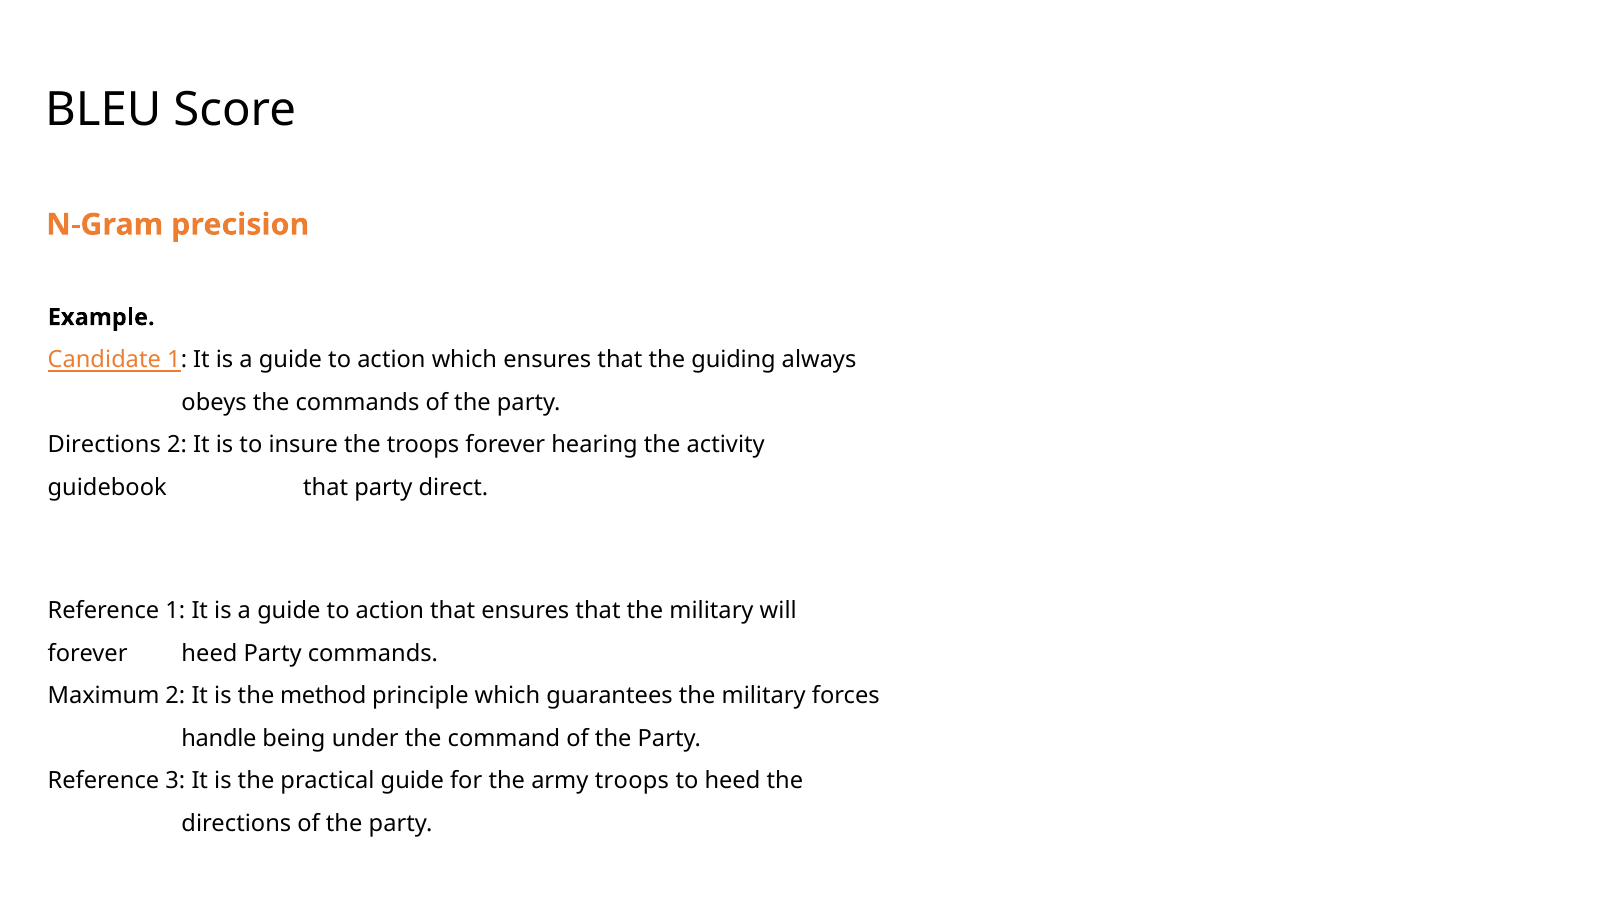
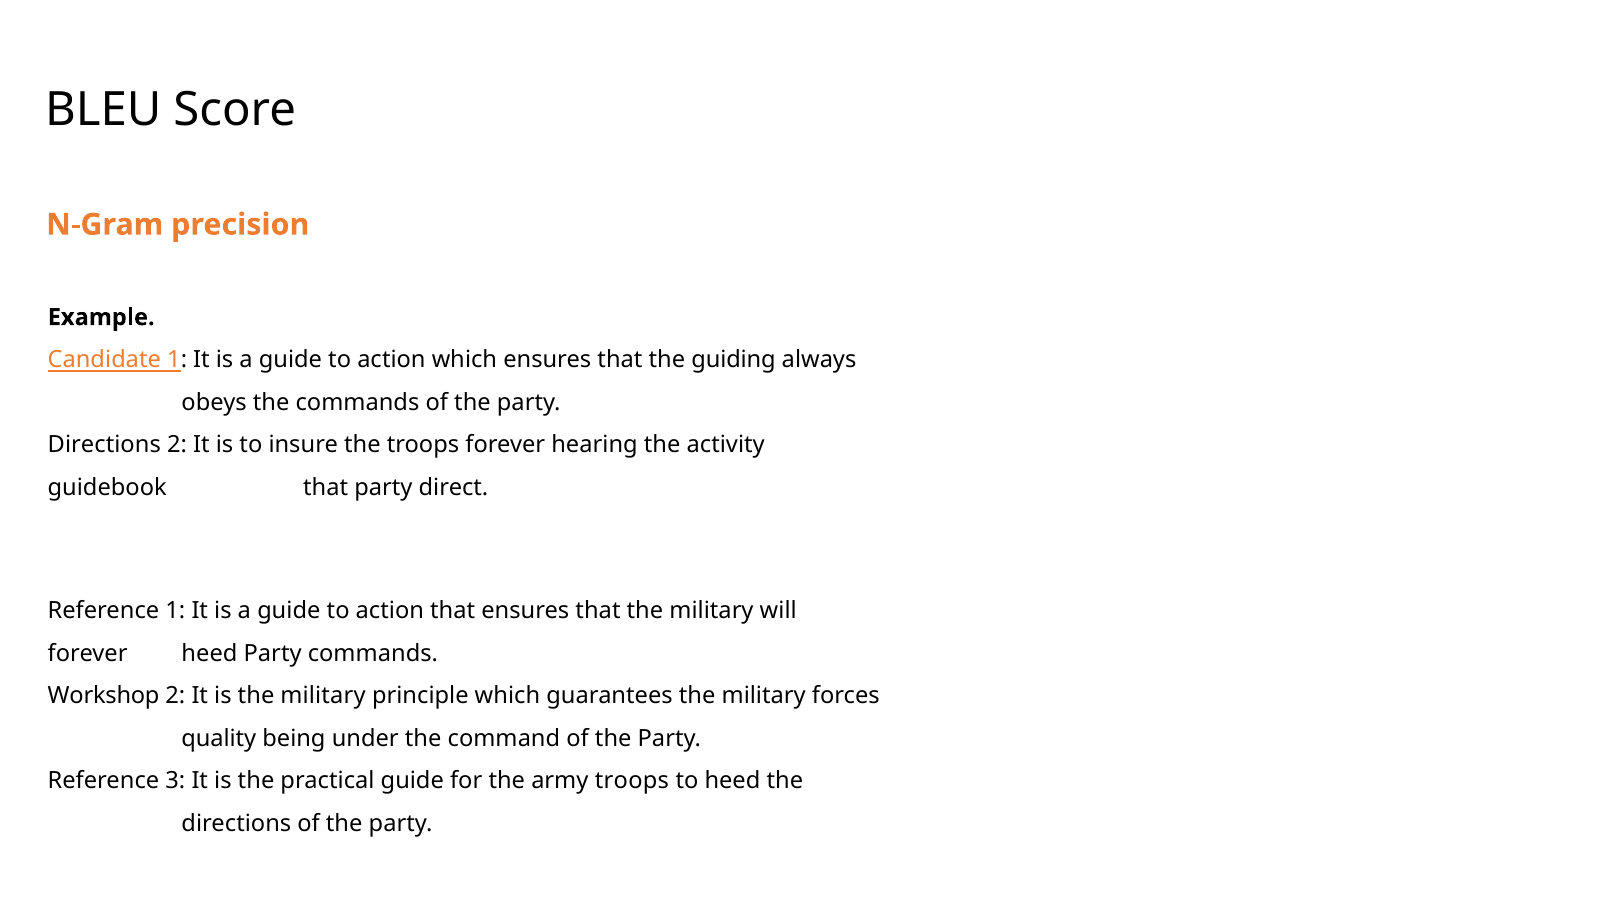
Maximum: Maximum -> Workshop (104, 696)
is the method: method -> military (323, 696)
handle: handle -> quality (219, 738)
